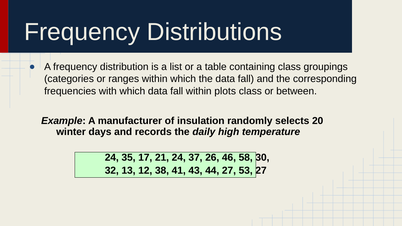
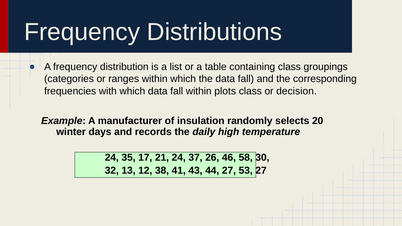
between: between -> decision (297, 91)
